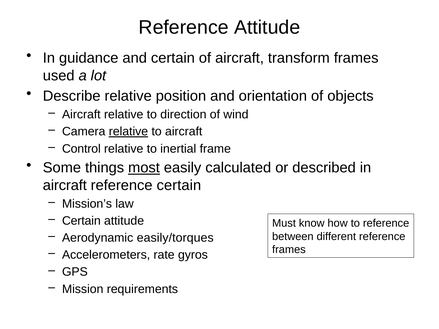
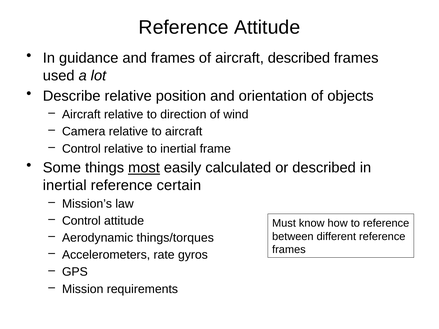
and certain: certain -> frames (173, 58)
aircraft transform: transform -> described (299, 58)
relative underline: present -> none (128, 132)
aircraft: aircraft -> inertial (65, 186)
Certain: Certain -> Control (81, 221)
easily/torques: easily/torques -> things/torques (175, 238)
